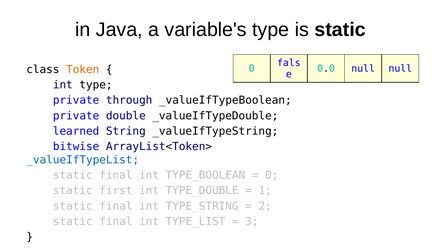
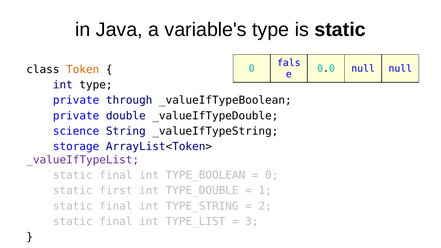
learned: learned -> science (76, 131)
bitwise: bitwise -> storage (76, 147)
_valueIfTypeList colour: blue -> purple (83, 160)
